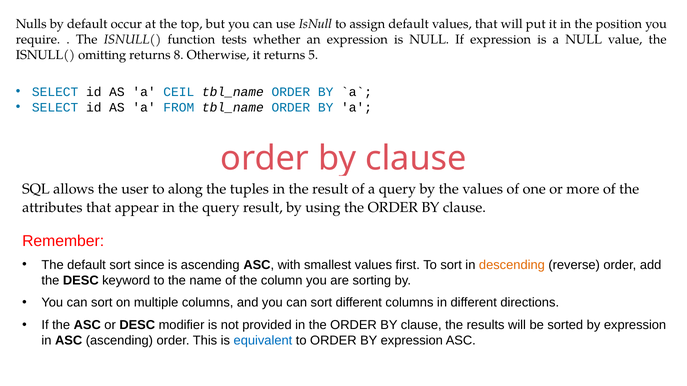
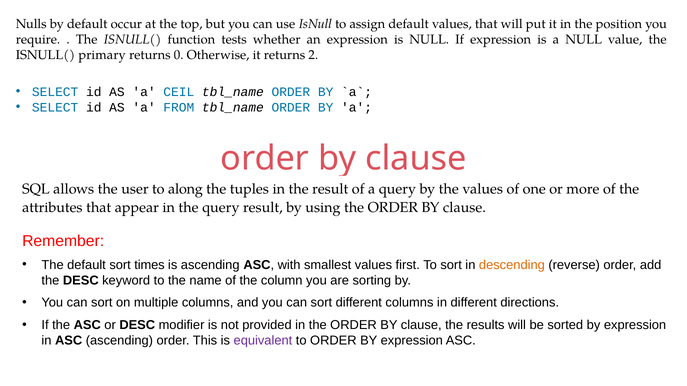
omitting: omitting -> primary (102, 55)
8: 8 -> 0 (179, 55)
5: 5 -> 2 (313, 55)
since: since -> times (149, 265)
equivalent colour: blue -> purple (263, 341)
